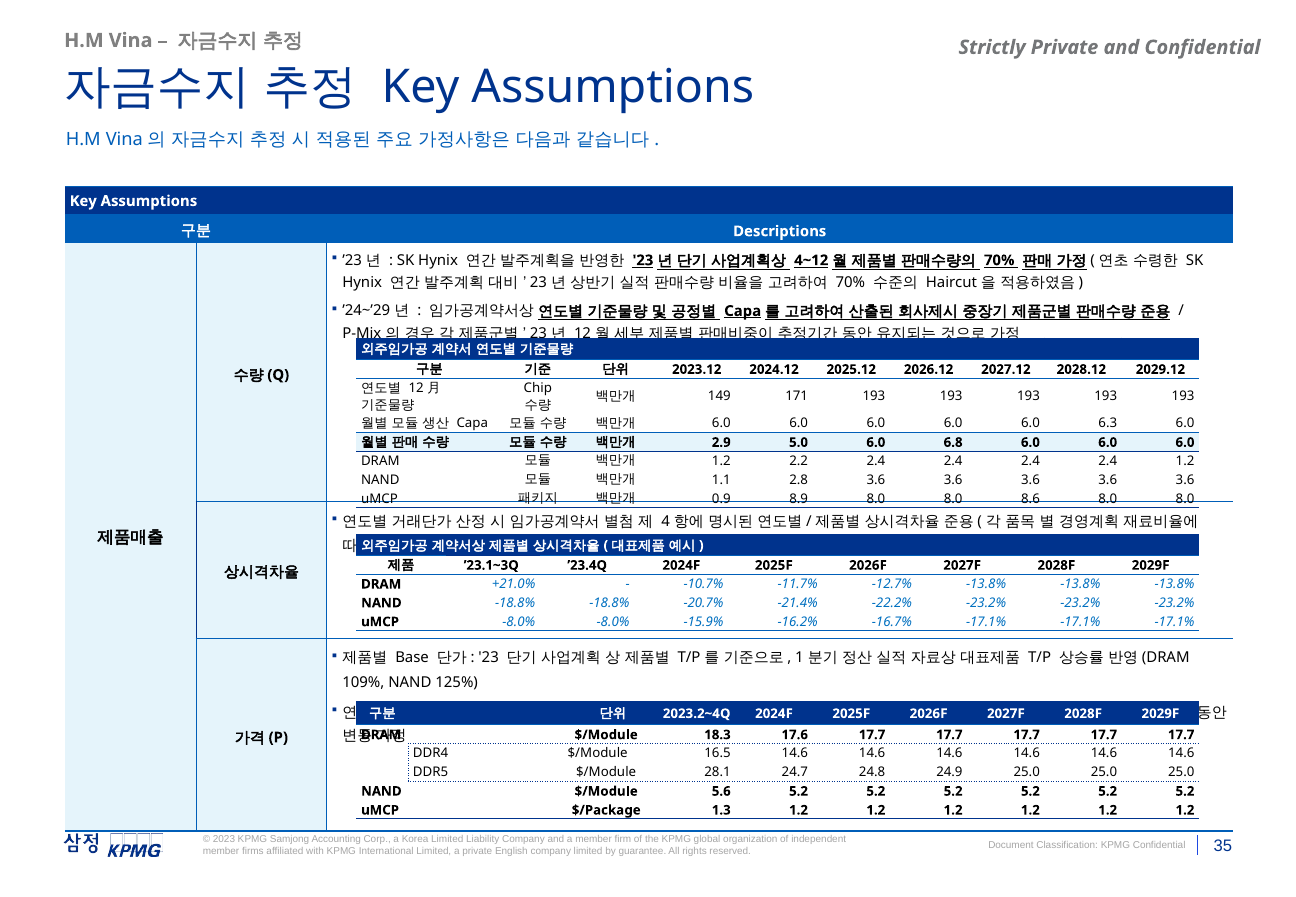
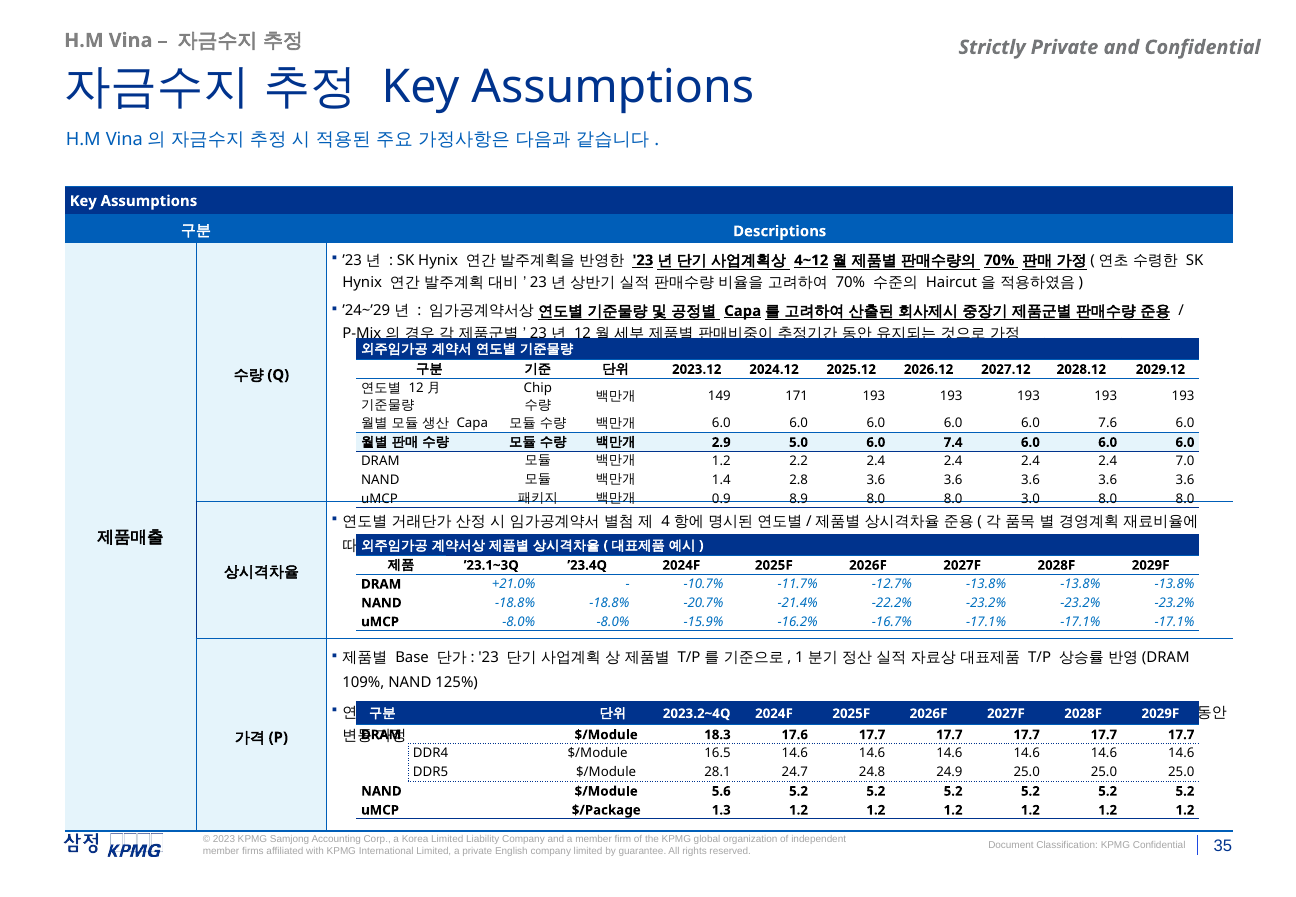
6.3: 6.3 -> 7.6 (1108, 424)
6.8: 6.8 -> 7.4 (953, 443)
2.4 1.2: 1.2 -> 7.0 (1185, 461)
1.1: 1.1 -> 1.4 (721, 480)
8.6: 8.6 -> 3.0 (1031, 499)
